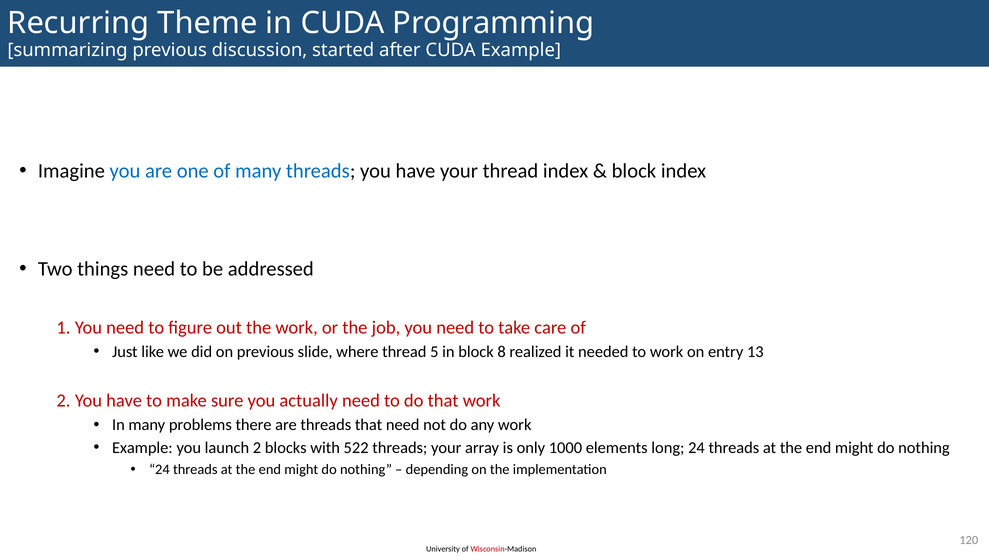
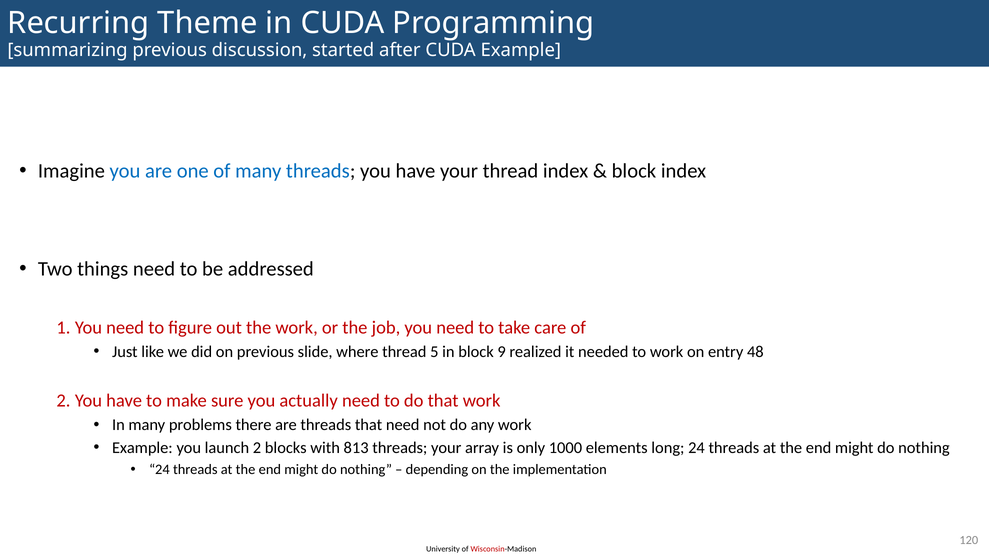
8: 8 -> 9 (502, 352)
13: 13 -> 48 (755, 352)
522: 522 -> 813 (356, 448)
